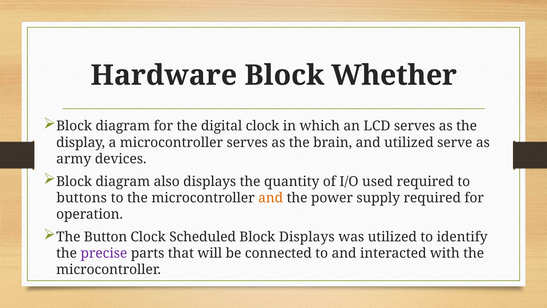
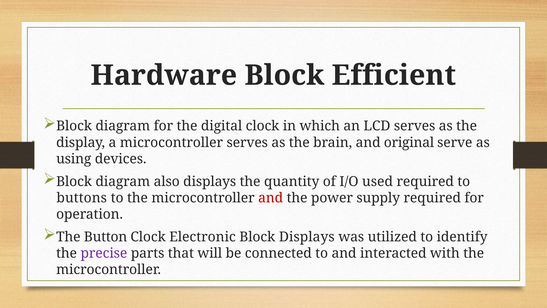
Whether: Whether -> Efficient (394, 75)
and utilized: utilized -> original (409, 142)
army: army -> using (74, 159)
and colour: orange -> red (271, 198)
Scheduled: Scheduled -> Electronic (203, 237)
